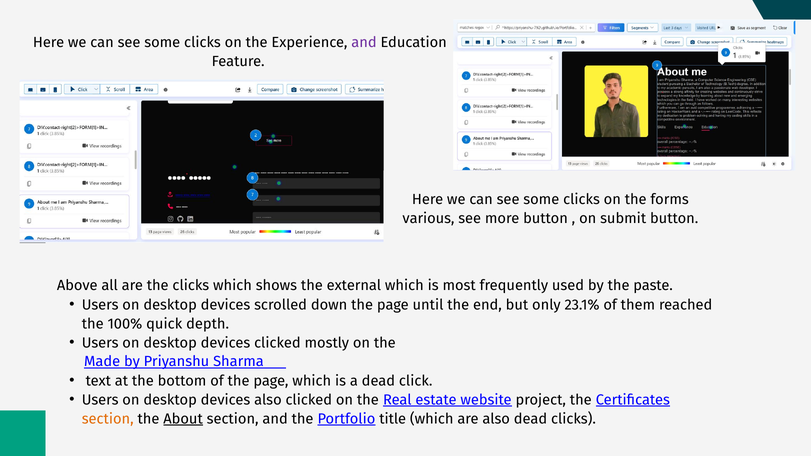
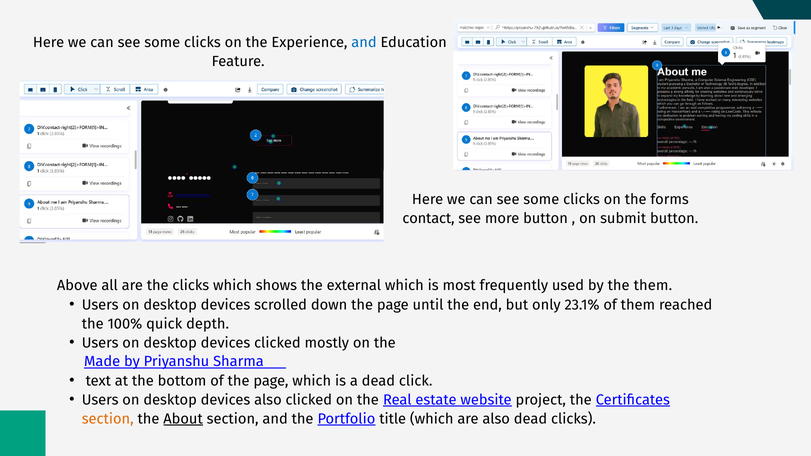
and colour: purple -> blue (364, 43)
various: various -> contact (428, 218)
the paste: paste -> them (653, 286)
